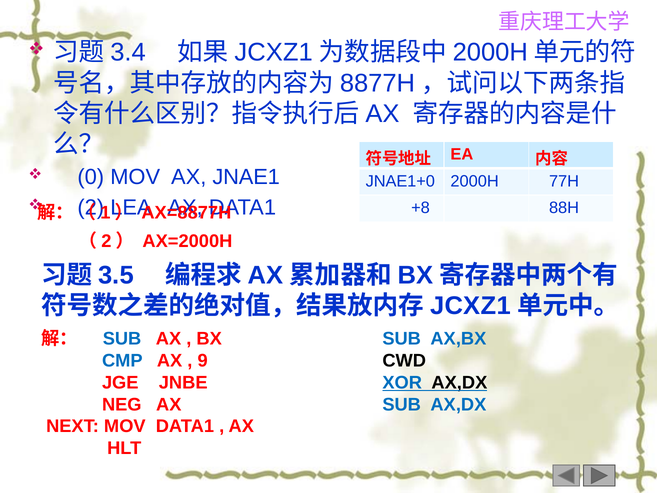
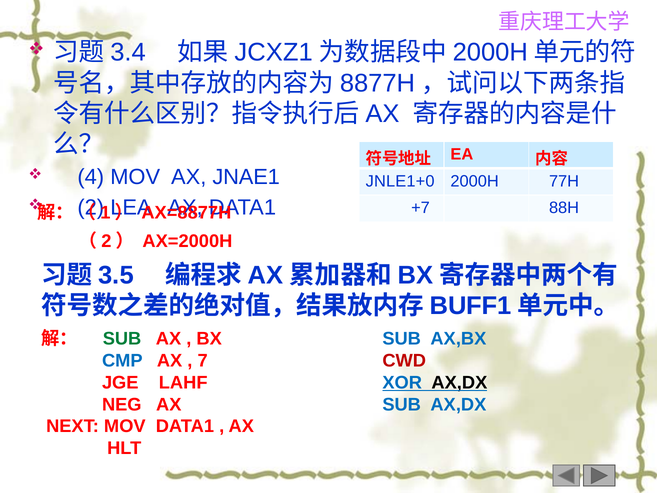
0: 0 -> 4 (91, 177)
JNAE1+0: JNAE1+0 -> JNLE1+0 (400, 181)
+8: +8 -> +7 (421, 208)
JCXZ1: JCXZ1 -> BUFF1 (471, 306)
SUB colour: blue -> green (122, 339)
9: 9 -> 7 (203, 360)
CWD colour: black -> red (404, 360)
JNBE: JNBE -> LAHF (183, 382)
